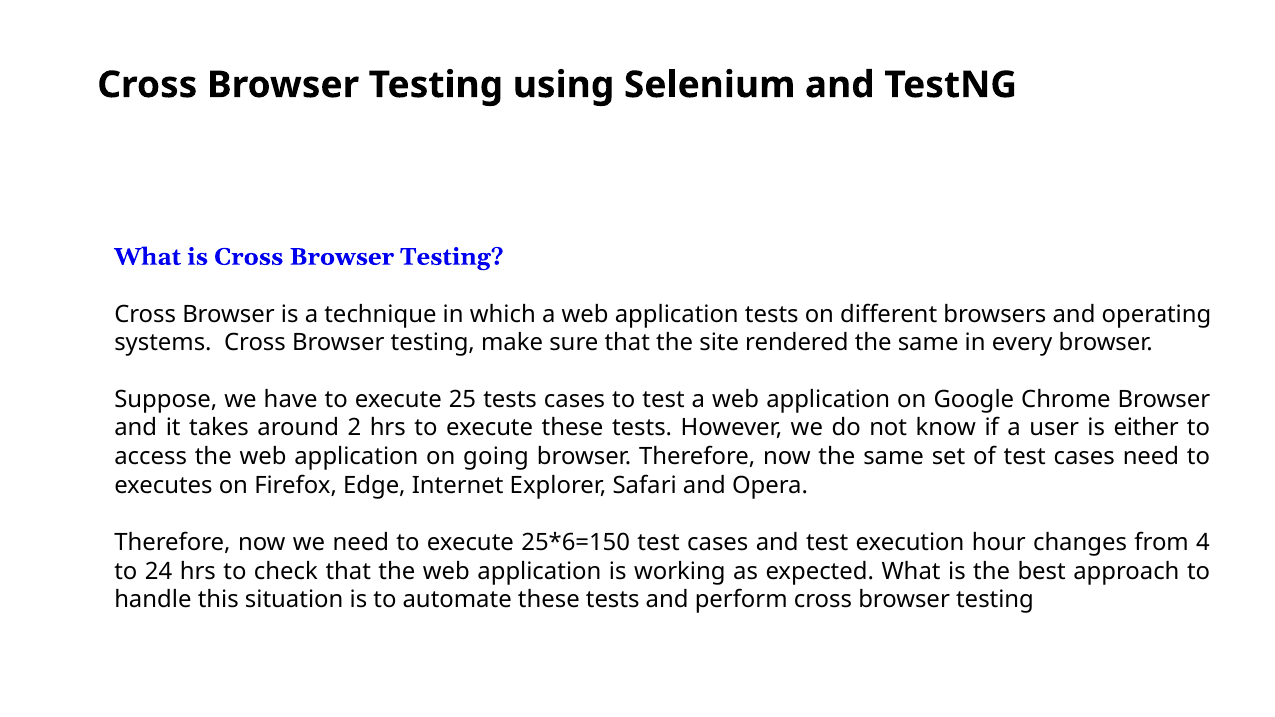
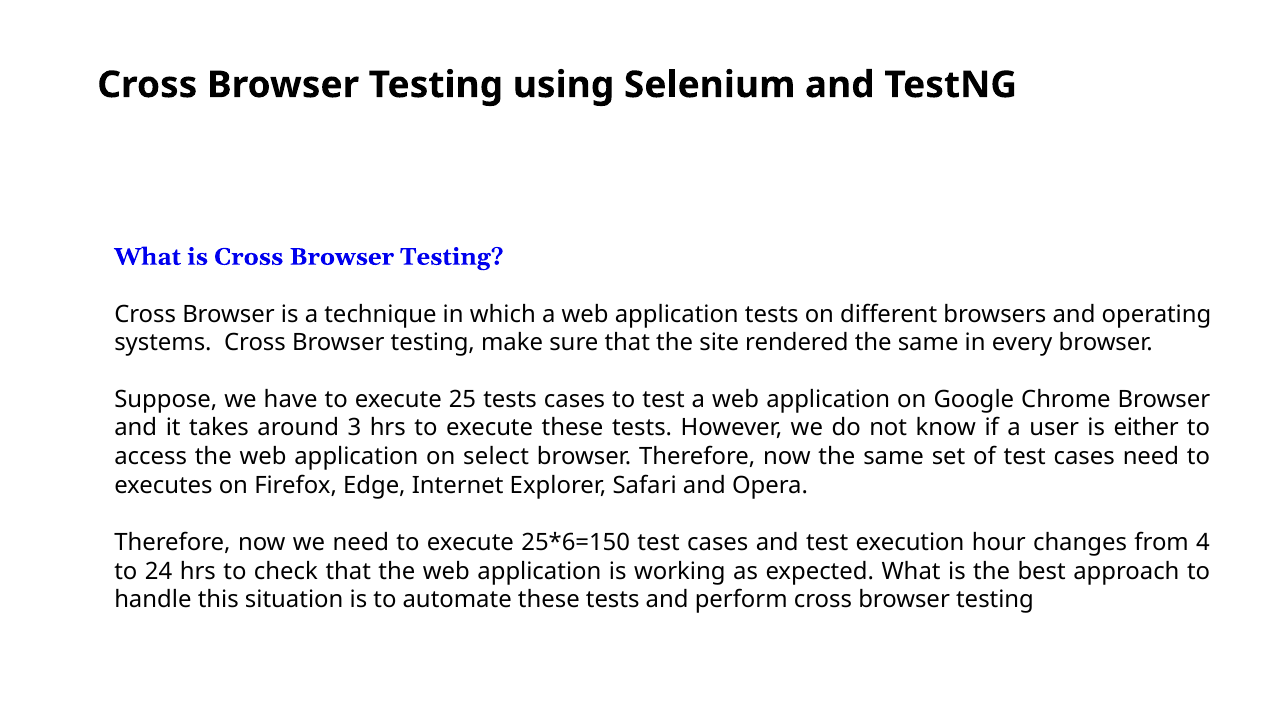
2: 2 -> 3 (354, 428)
going: going -> select (496, 457)
